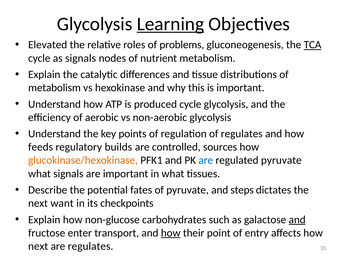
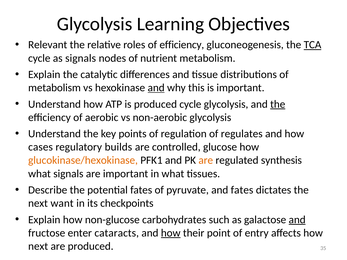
Learning underline: present -> none (170, 24)
Elevated: Elevated -> Relevant (48, 45)
of problems: problems -> efficiency (182, 45)
and underline: none -> present (156, 88)
the underline: none -> present (278, 104)
feeds: feeds -> cases (41, 147)
sources: sources -> glucose (220, 147)
are colour: blue -> orange (206, 160)
regulated pyruvate: pyruvate -> synthesis (281, 160)
and steps: steps -> fates (242, 190)
transport: transport -> cataracts (117, 233)
are regulates: regulates -> produced (91, 246)
